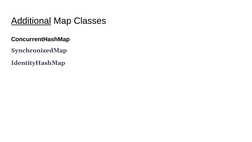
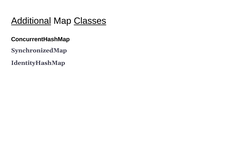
Classes underline: none -> present (90, 21)
